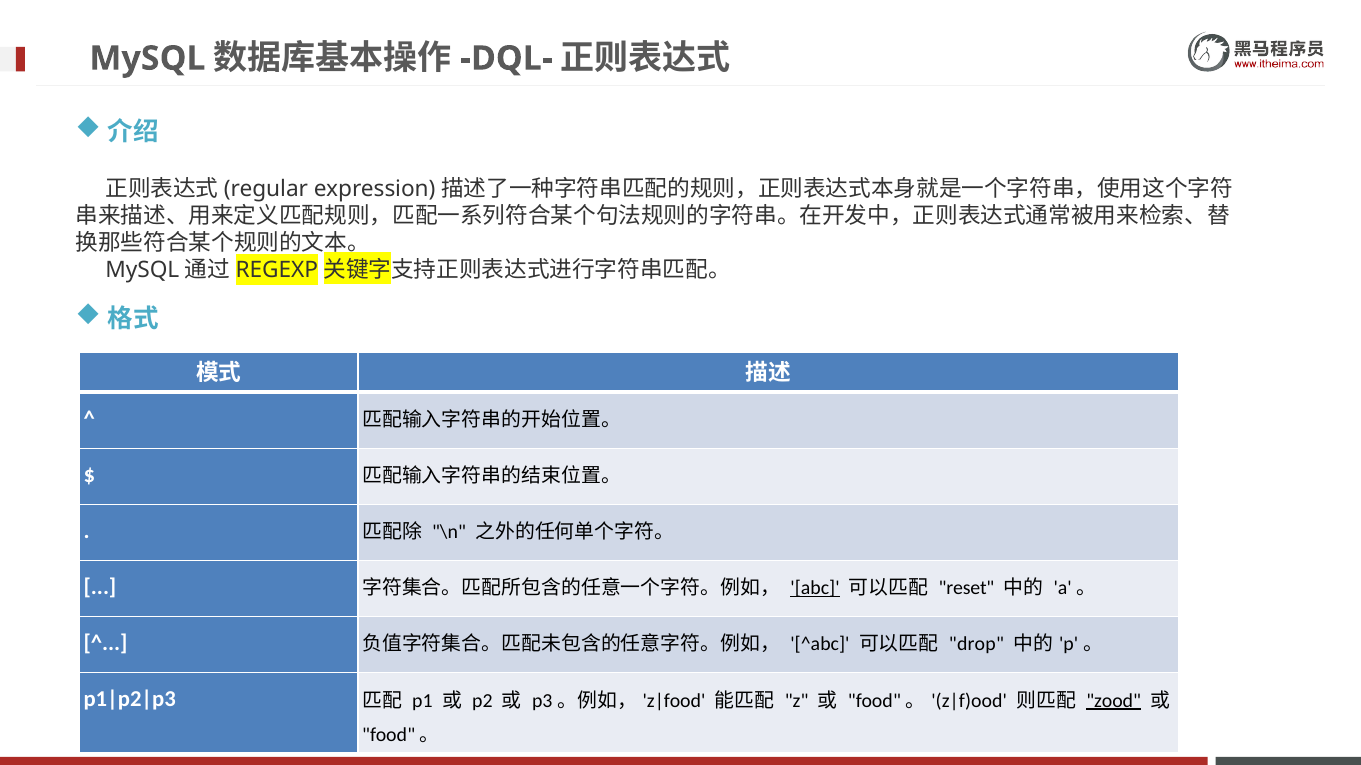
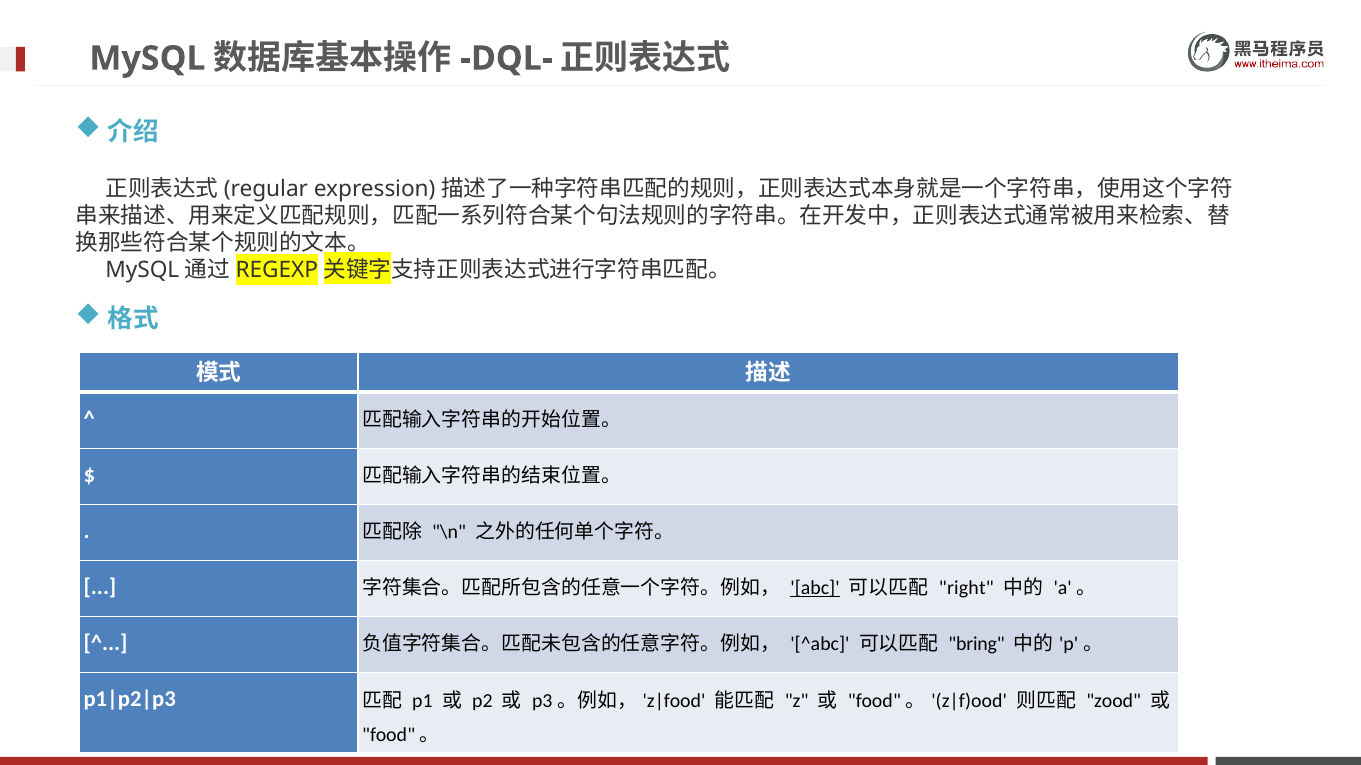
reset: reset -> right (966, 589)
drop: drop -> bring (977, 645)
zood underline: present -> none (1114, 701)
